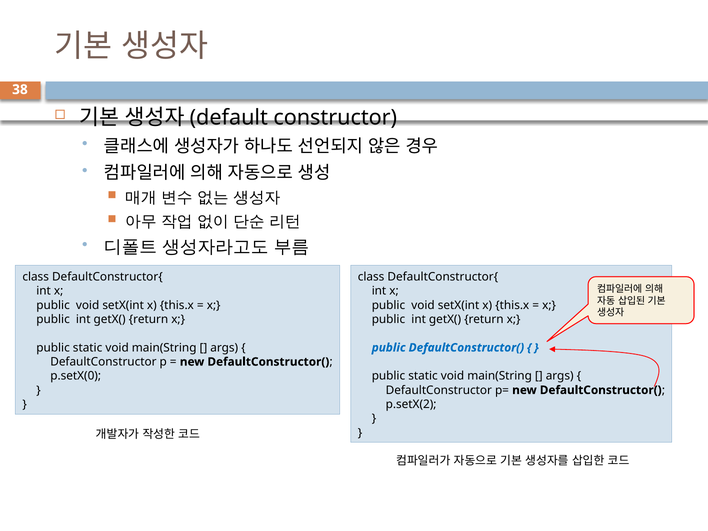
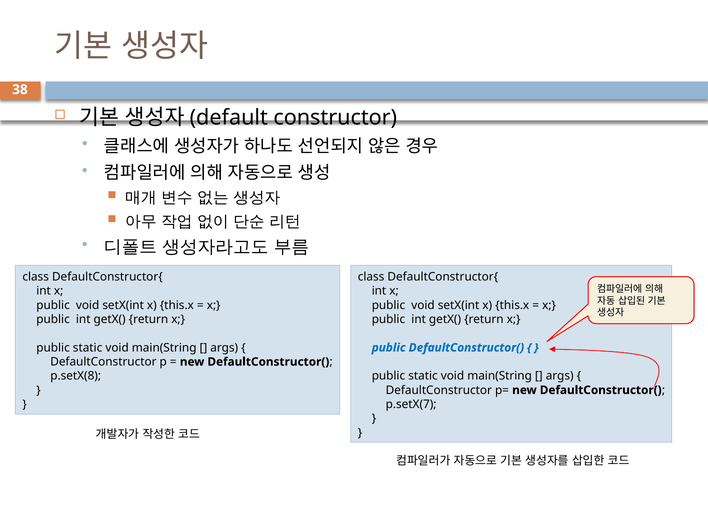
p.setX(0: p.setX(0 -> p.setX(8 (76, 376)
p.setX(2: p.setX(2 -> p.setX(7 (411, 404)
